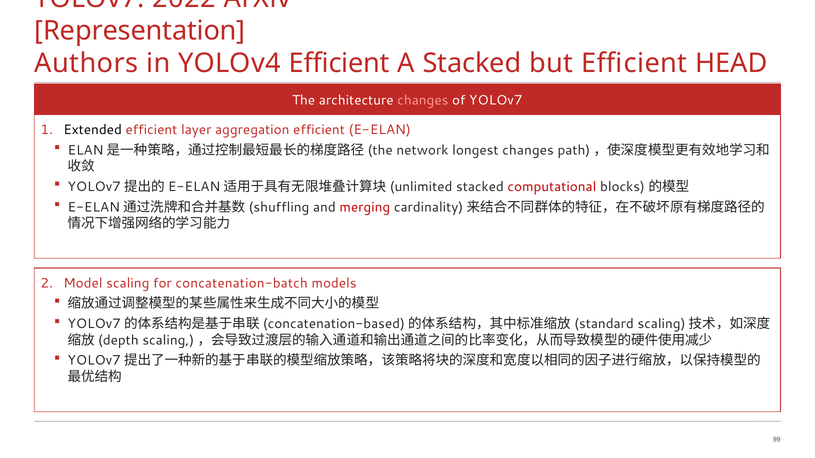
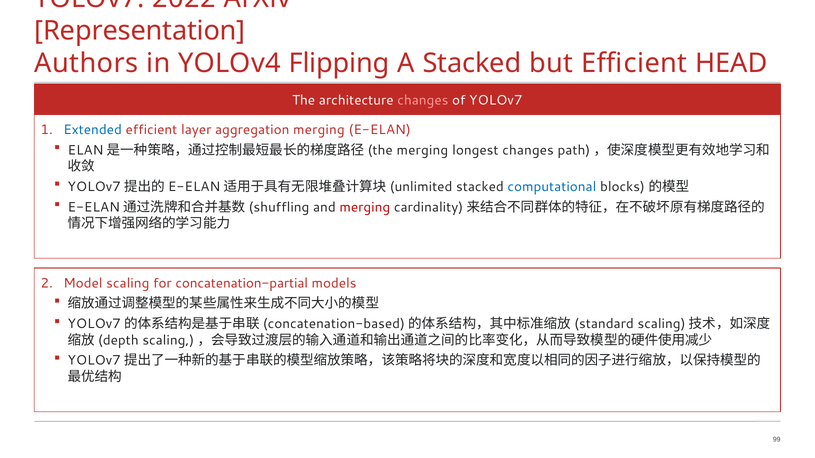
YOLOv4 Efficient: Efficient -> Flipping (339, 63)
Extended colour: black -> blue (93, 130)
aggregation efficient: efficient -> merging (319, 130)
network: network -> merging (422, 150)
computational colour: red -> blue (552, 187)
concatenation-batch: concatenation-batch -> concatenation-partial (242, 283)
